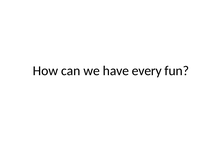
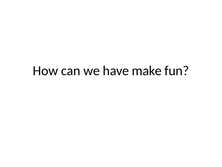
every: every -> make (147, 71)
